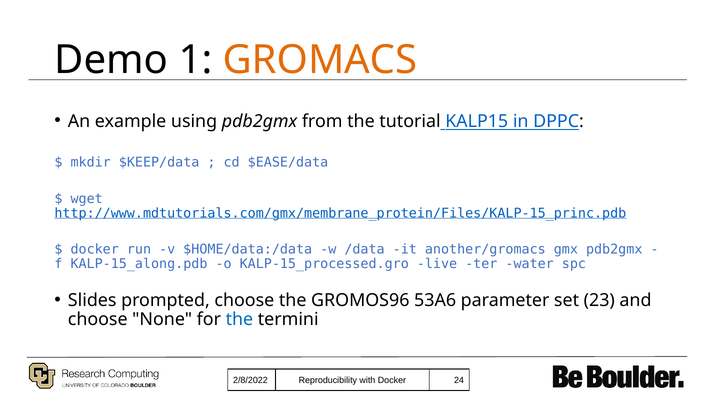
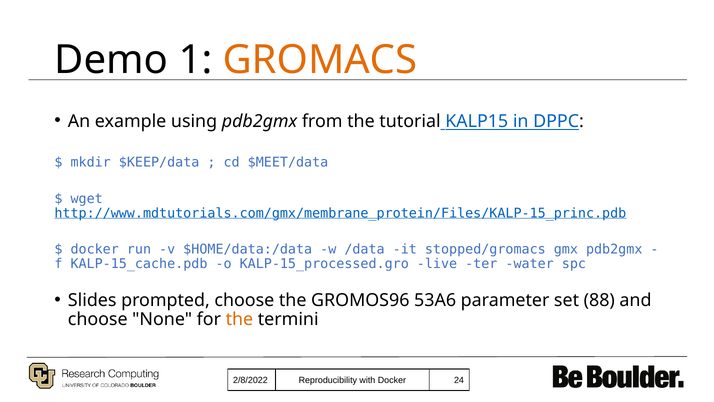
$EASE/data: $EASE/data -> $MEET/data (288, 162)
another/gromacs: another/gromacs -> stopped/gromacs (485, 249)
KALP-15_along.pdb: KALP-15_along.pdb -> KALP-15_cache.pdb (139, 264)
23: 23 -> 88 (599, 300)
the colour: blue -> orange (239, 319)
